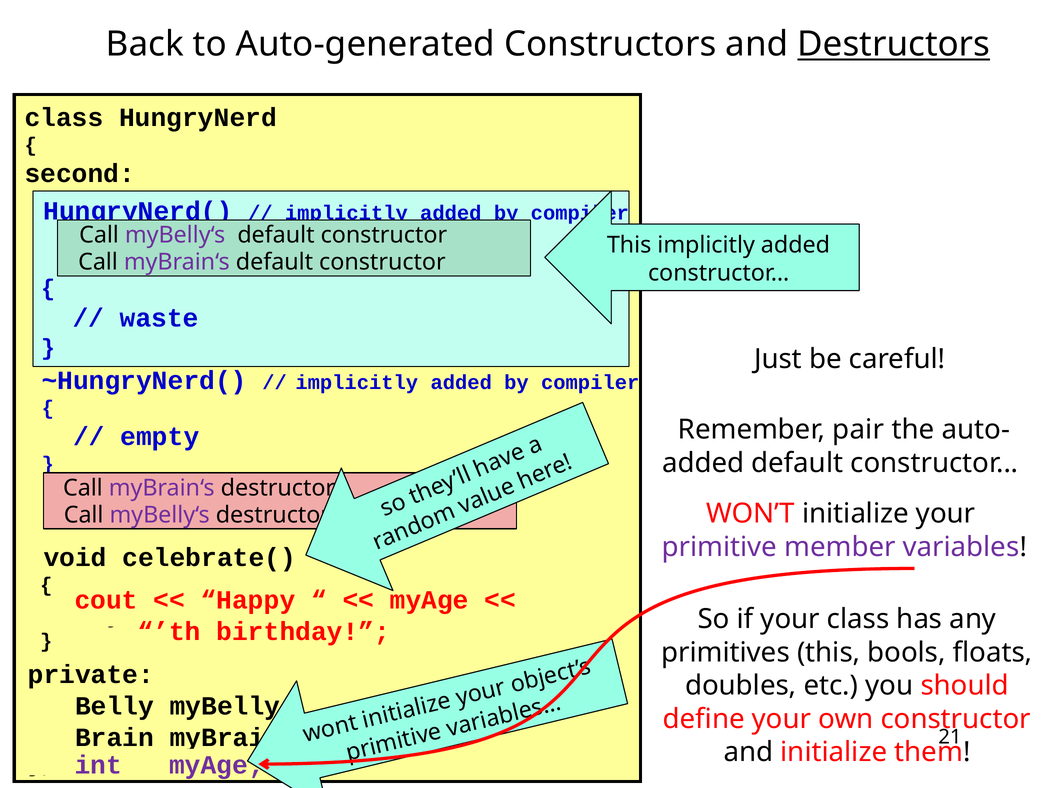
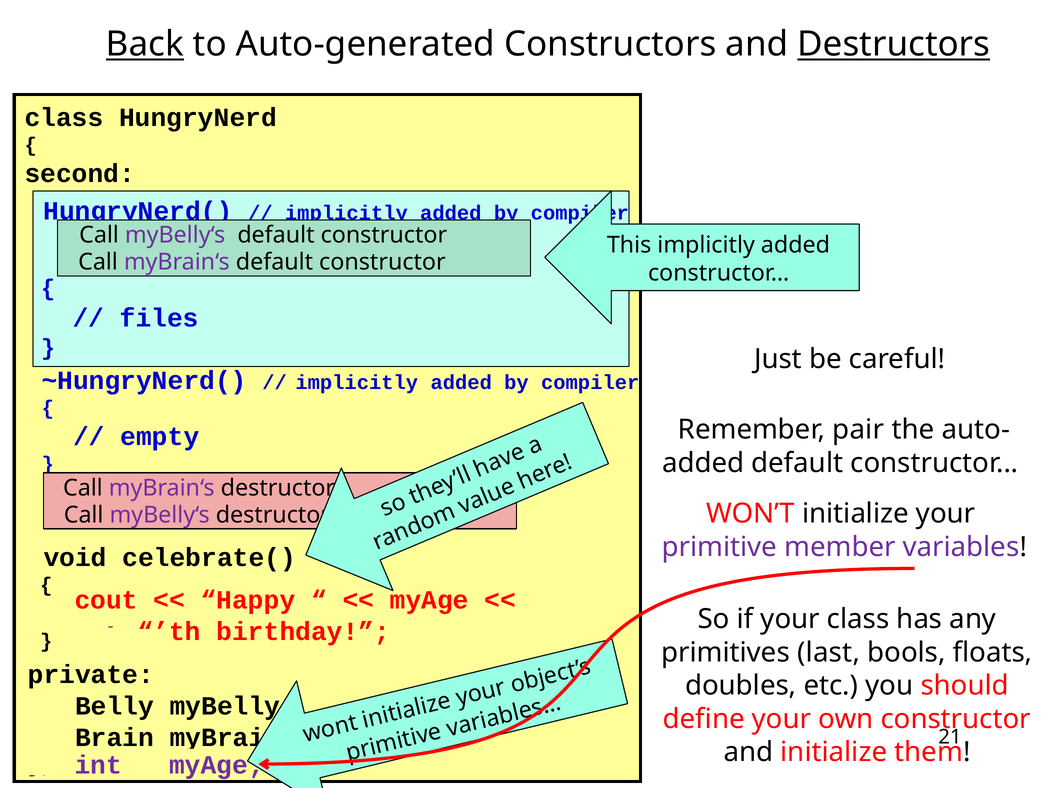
Back underline: none -> present (145, 44)
waste: waste -> files (159, 318)
primitives this: this -> last (829, 653)
